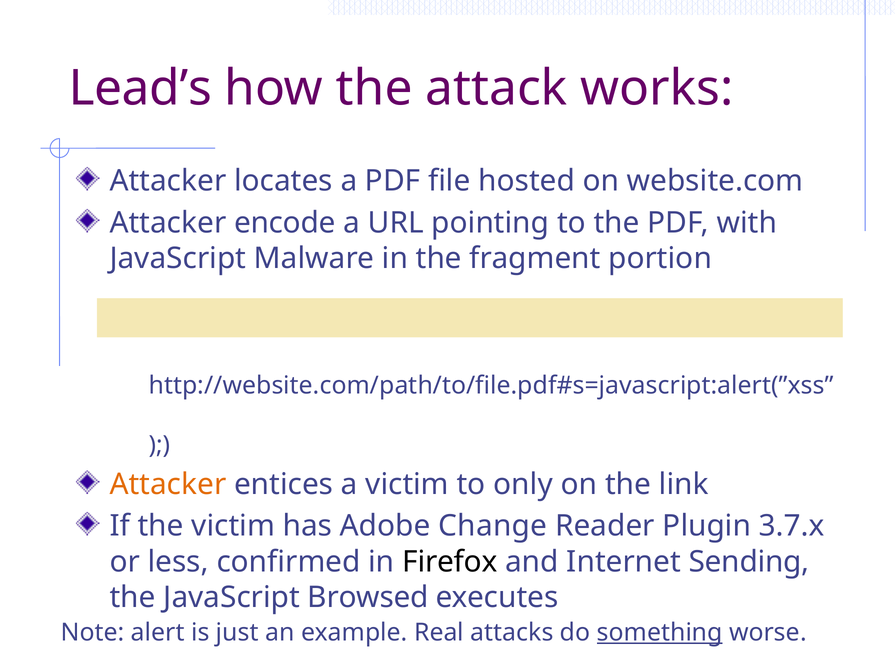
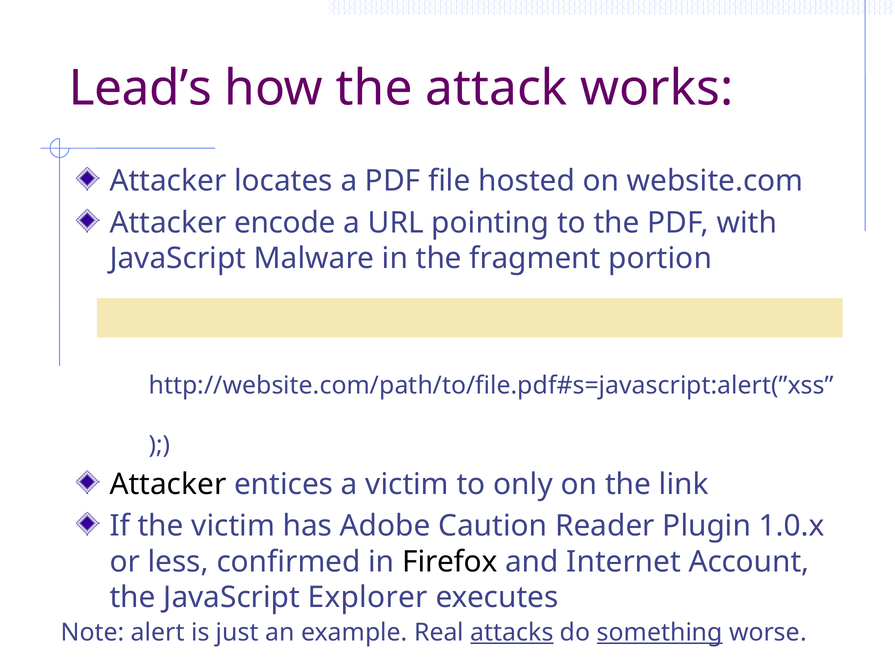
Attacker colour: orange -> black (168, 484)
Change: Change -> Caution (493, 526)
3.7.x: 3.7.x -> 1.0.x (792, 526)
Sending: Sending -> Account (749, 562)
Browsed: Browsed -> Explorer (368, 598)
attacks underline: none -> present (512, 633)
